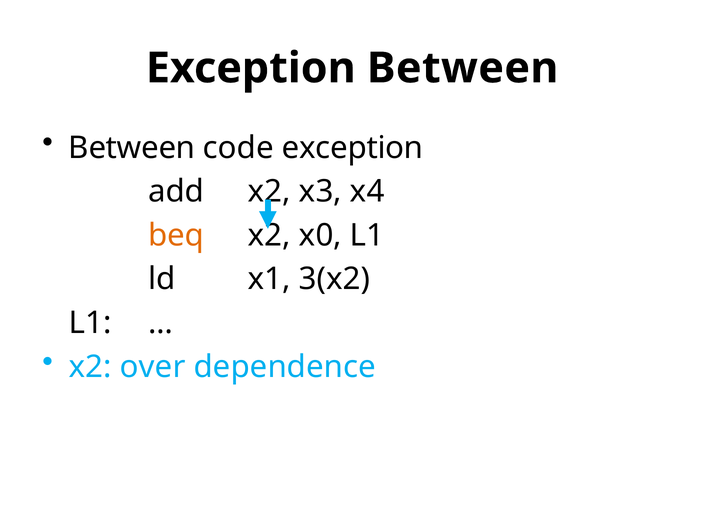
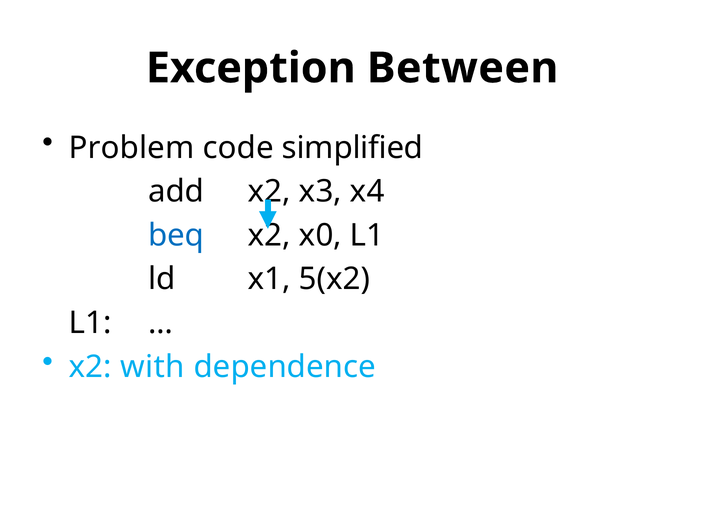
Between: Between -> Problem (132, 148)
code exception: exception -> simplified (353, 148)
beq colour: orange -> blue (176, 236)
3(x2: 3(x2 -> 5(x2 (335, 280)
over: over -> with (152, 367)
